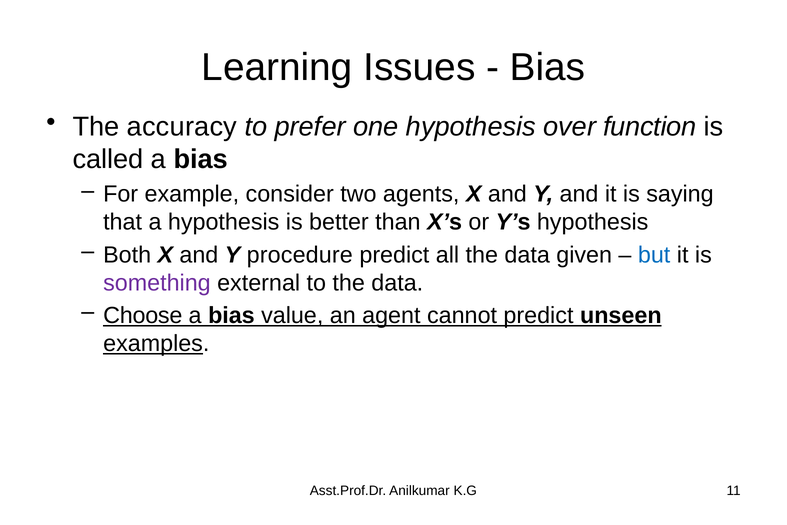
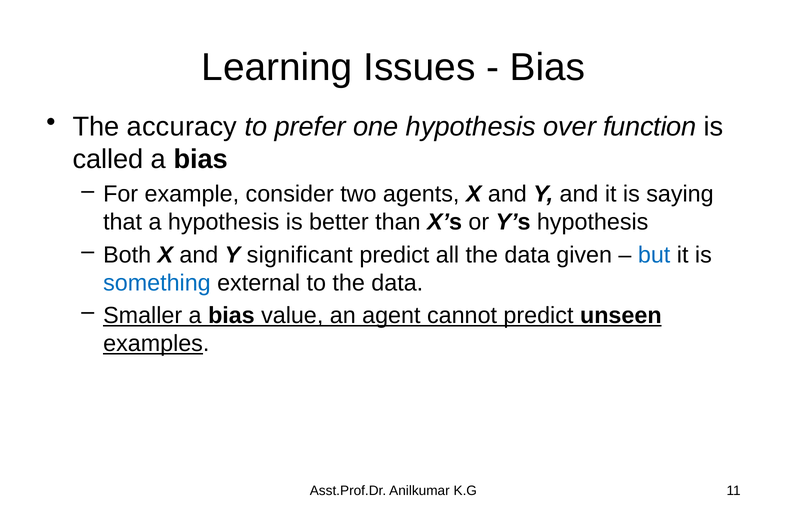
procedure: procedure -> significant (300, 255)
something colour: purple -> blue (157, 283)
Choose: Choose -> Smaller (143, 315)
